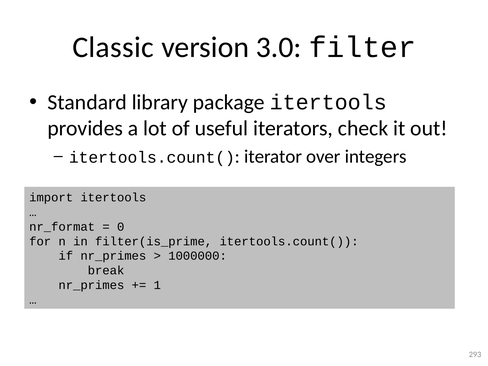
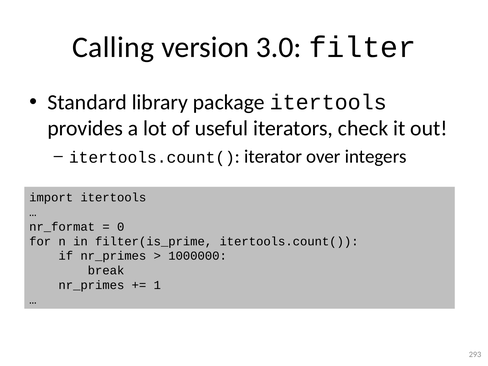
Classic: Classic -> Calling (113, 47)
